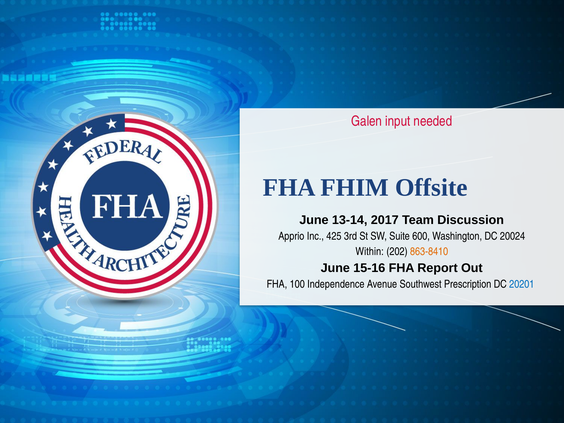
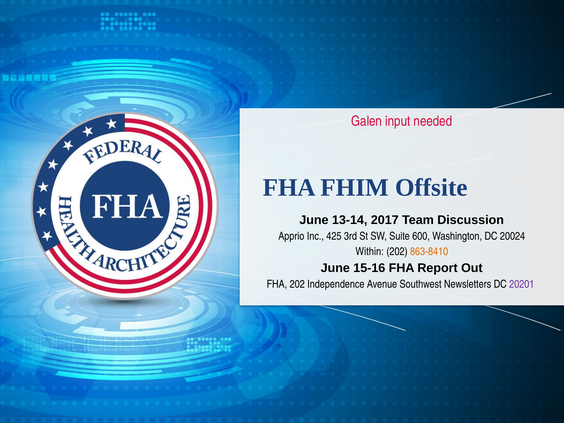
FHA 100: 100 -> 202 (297, 284)
Prescription: Prescription -> Newsletters (468, 284)
20201 colour: blue -> purple (522, 284)
